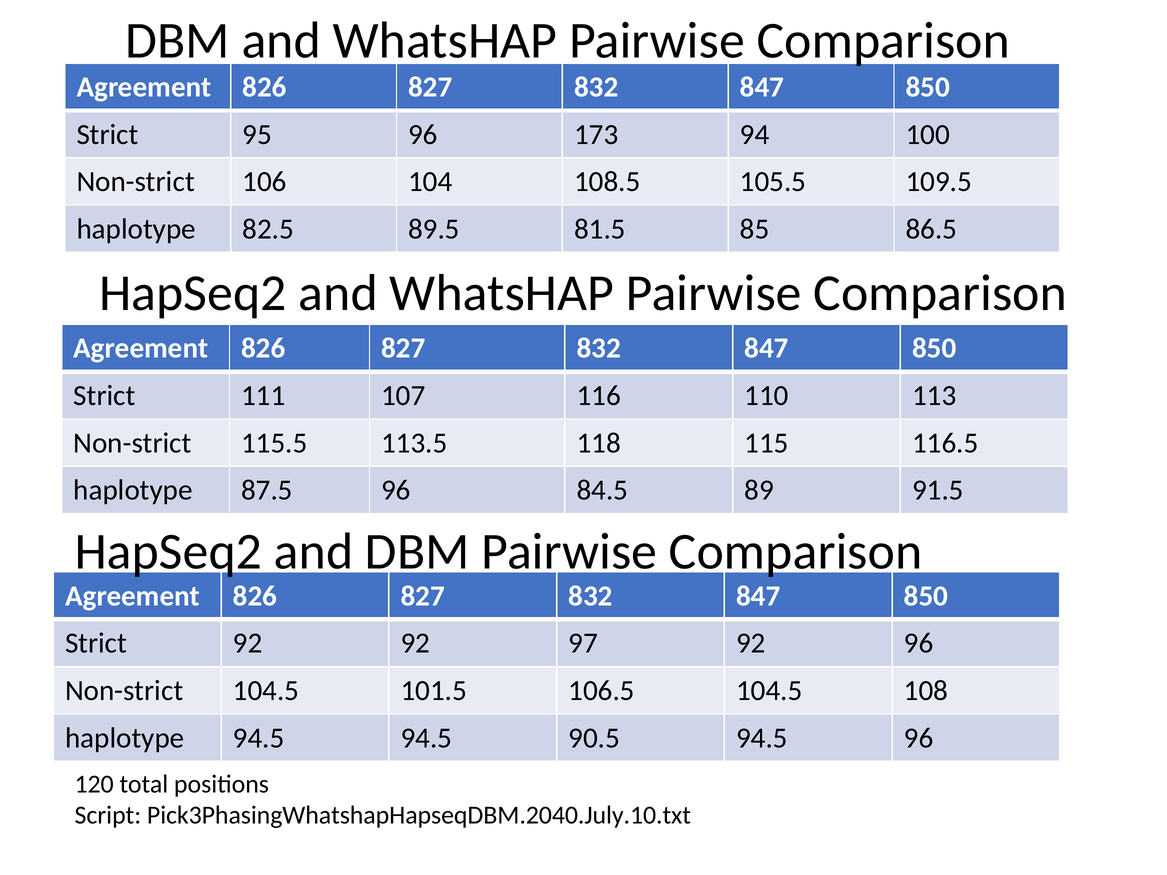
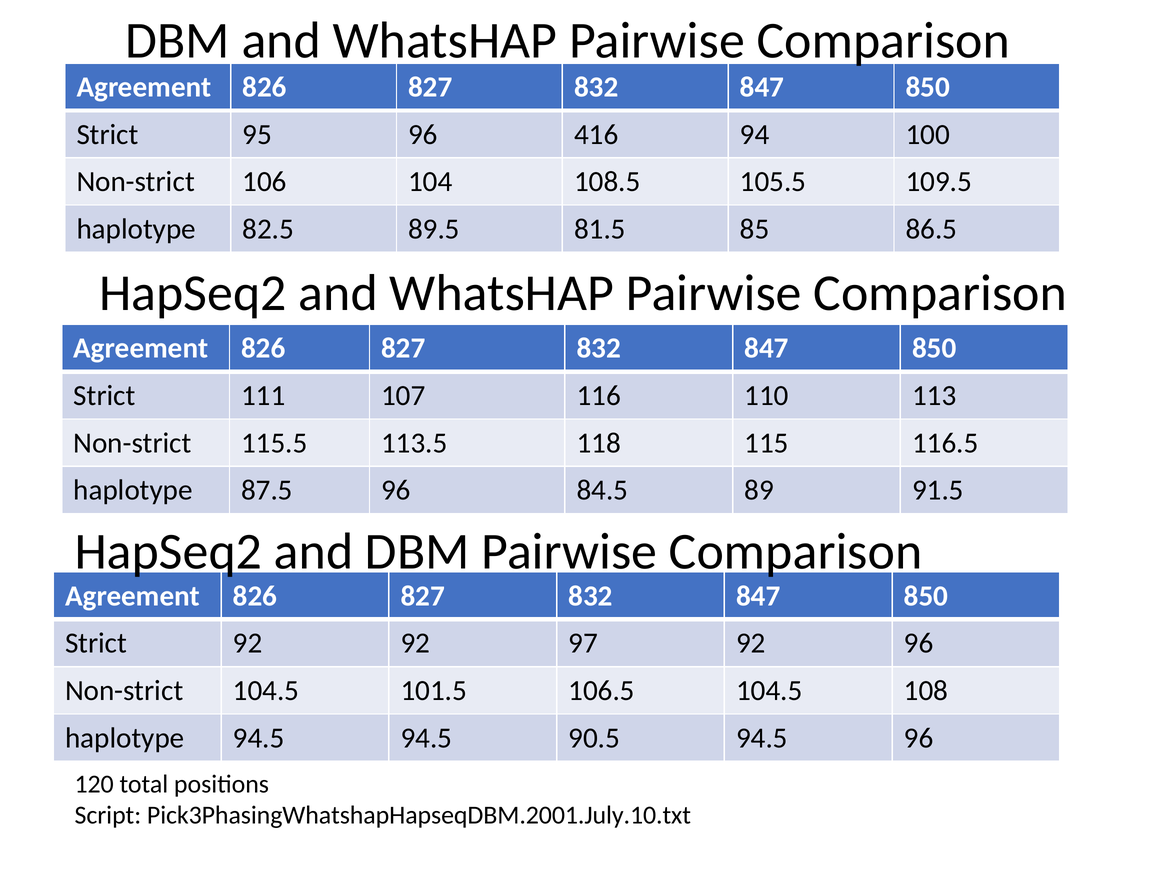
173: 173 -> 416 (596, 134)
Pick3PhasingWhatshapHapseqDBM.2040.July.10.txt: Pick3PhasingWhatshapHapseqDBM.2040.July.10.txt -> Pick3PhasingWhatshapHapseqDBM.2001.July.10.txt (419, 816)
